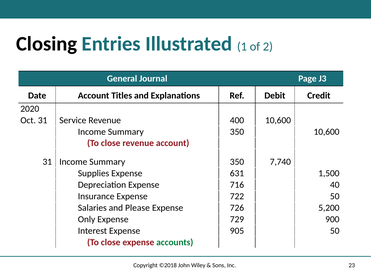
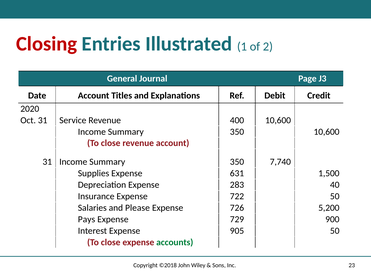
Closing colour: black -> red (47, 44)
716: 716 -> 283 (237, 185)
Only: Only -> Pays (87, 220)
